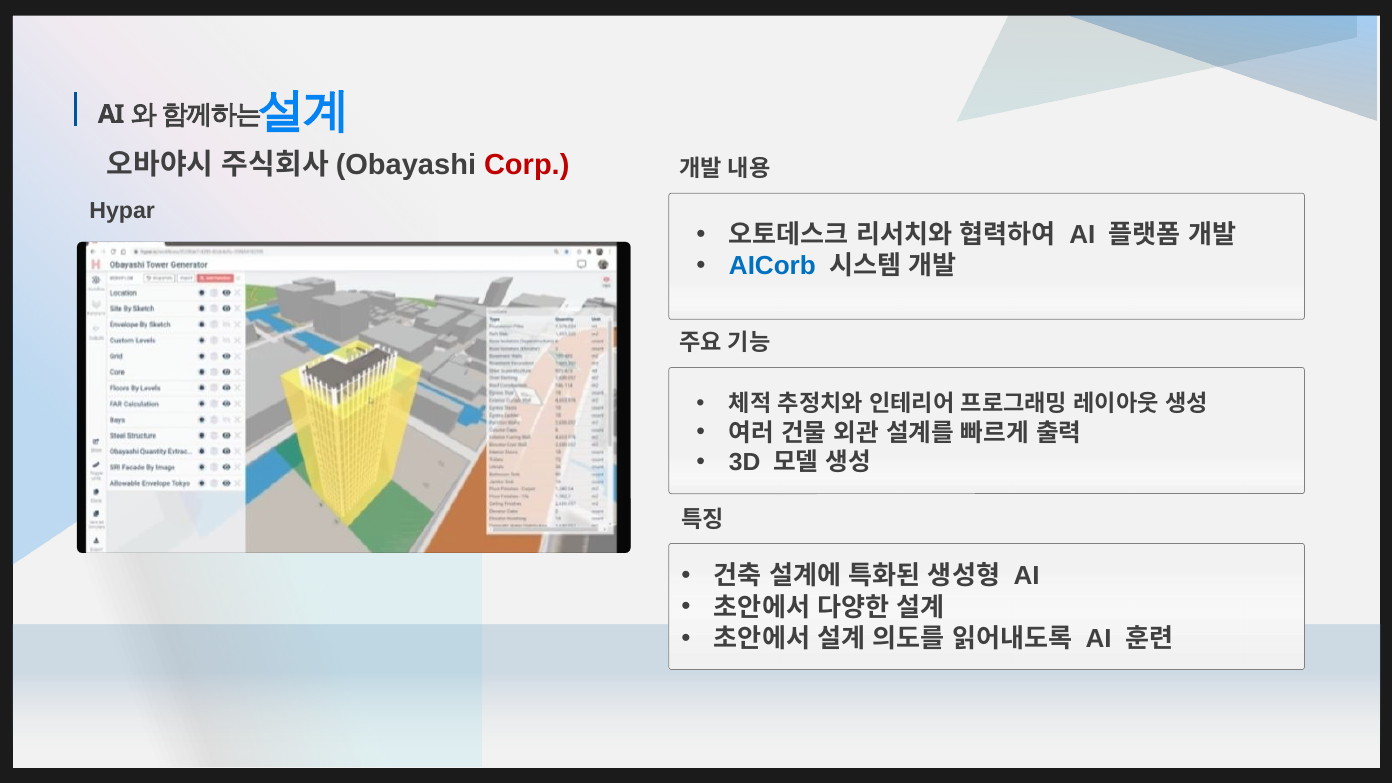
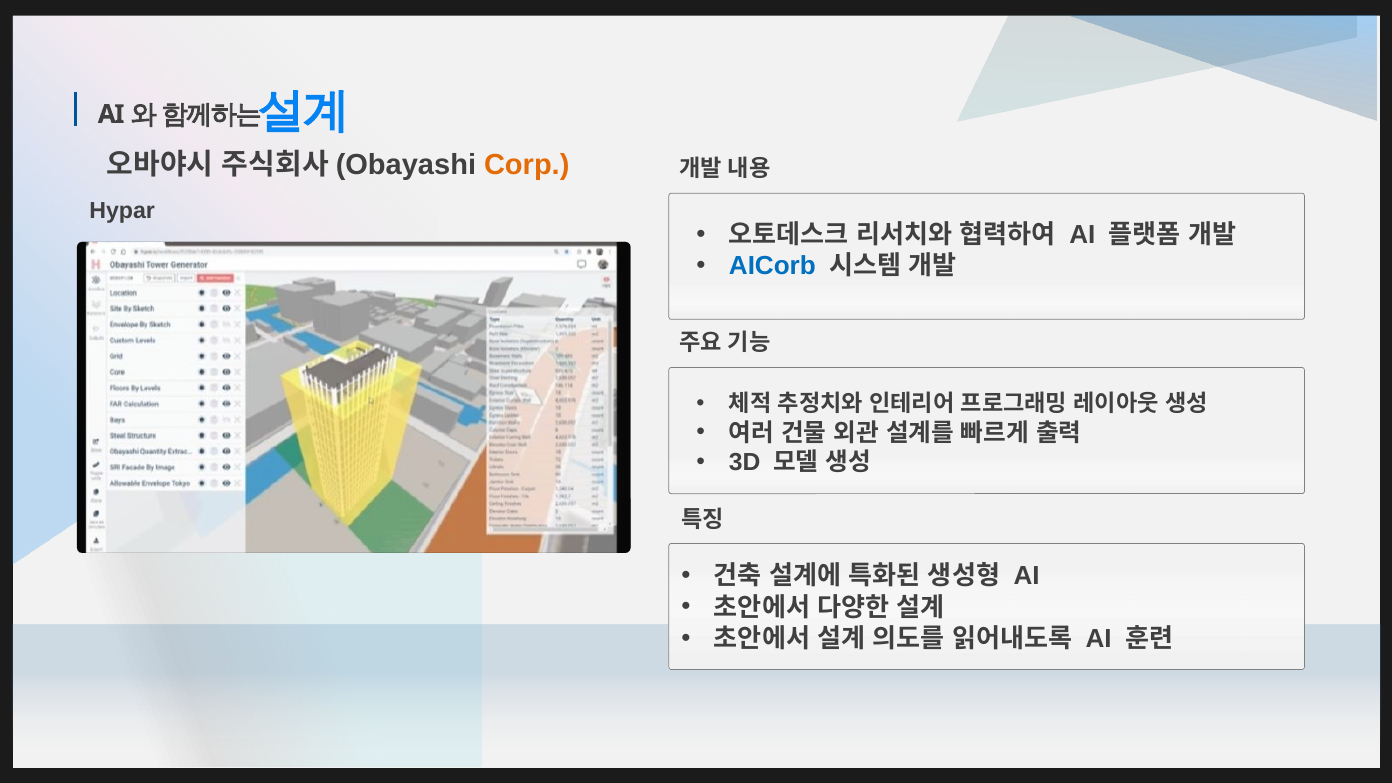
Corp colour: red -> orange (527, 165)
